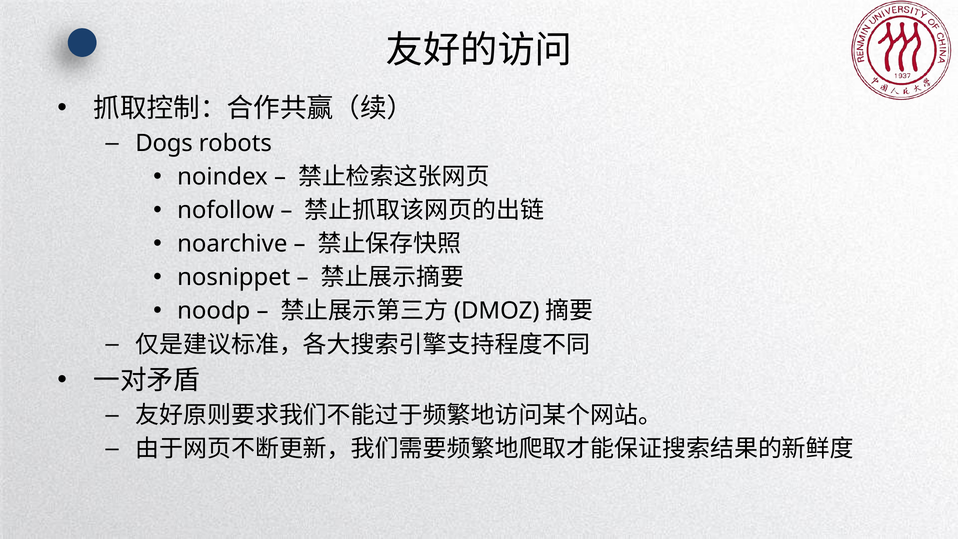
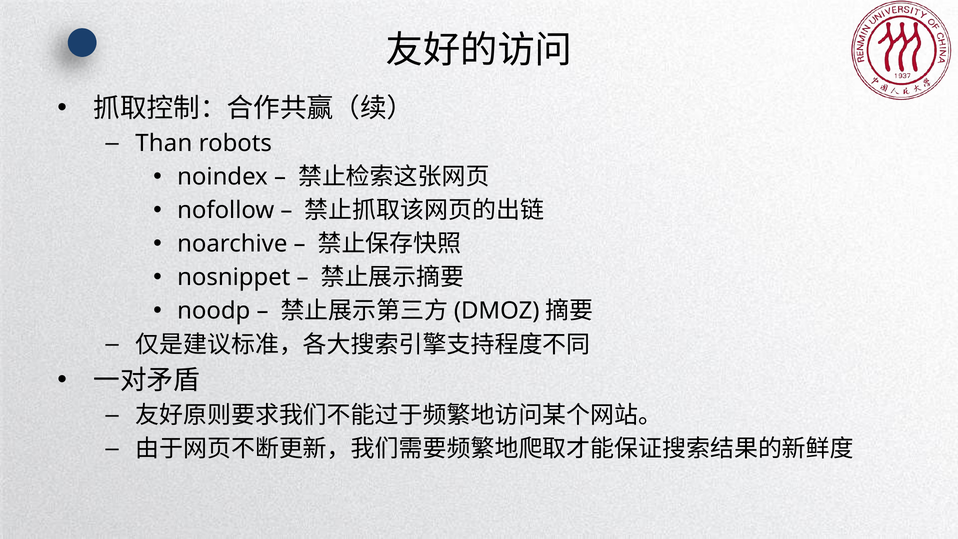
Dogs: Dogs -> Than (164, 143)
